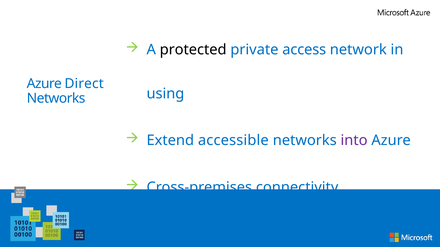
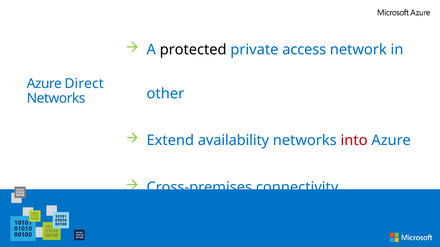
using: using -> other (165, 94)
accessible: accessible -> availability (234, 141)
into colour: purple -> red (354, 141)
